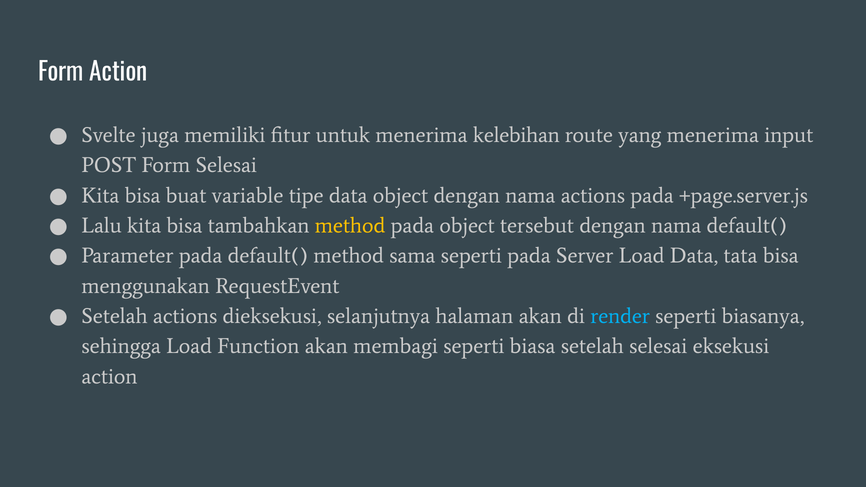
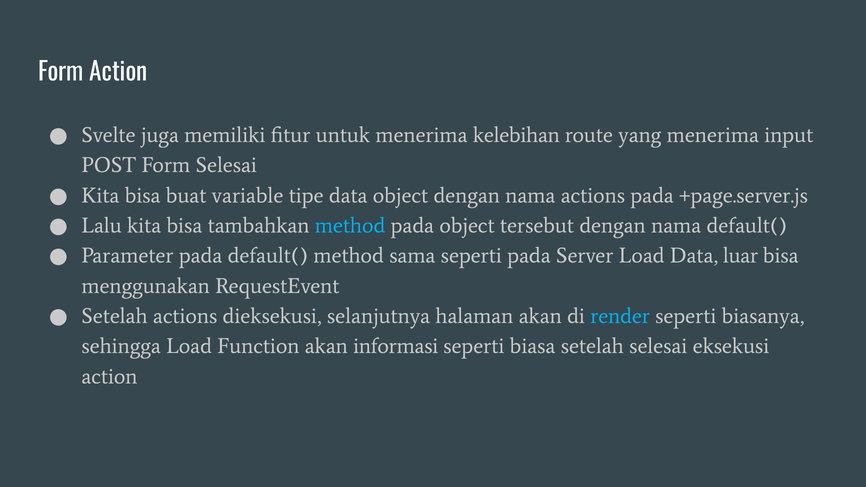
method colour: yellow -> light blue (350, 226)
tata: tata -> luar (741, 256)
membagi: membagi -> informasi (396, 346)
